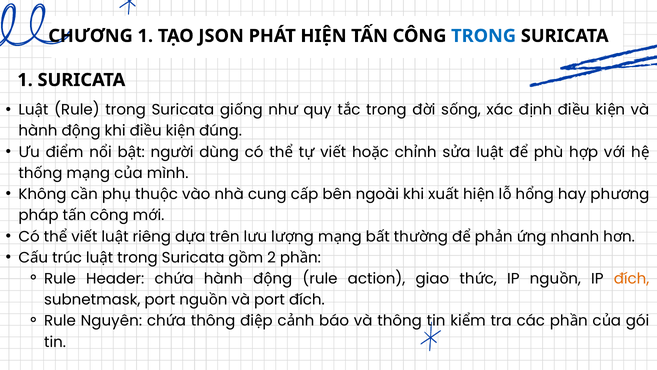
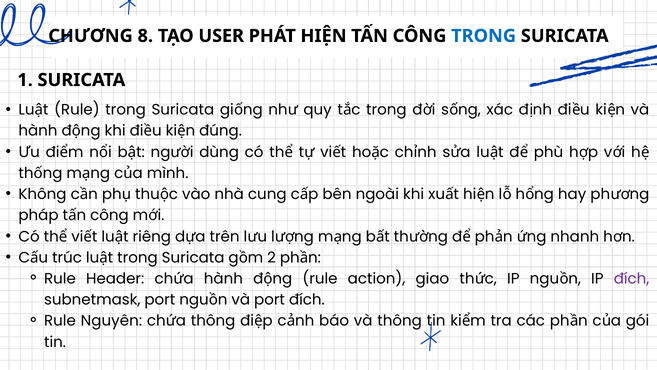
CHƯƠNG 1: 1 -> 8 (145, 36)
JSON: JSON -> USER (221, 36)
đích colour: orange -> purple (632, 278)
